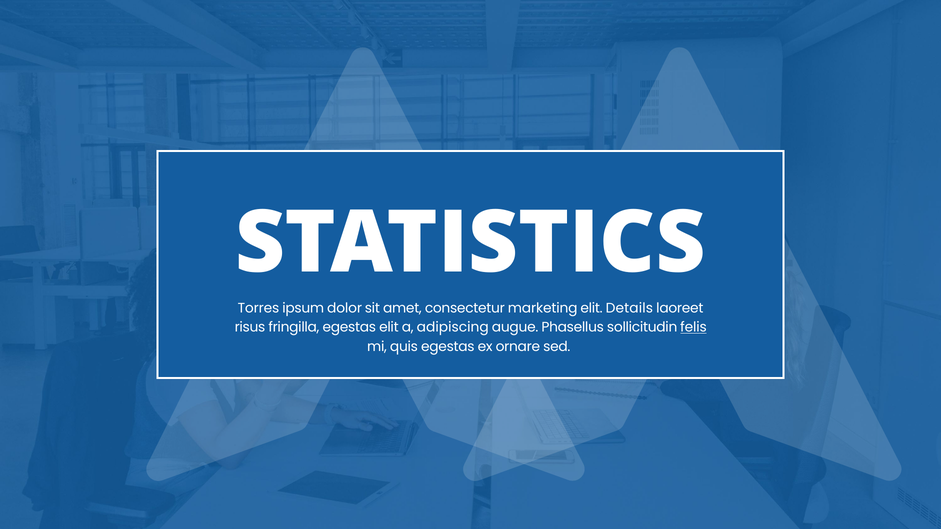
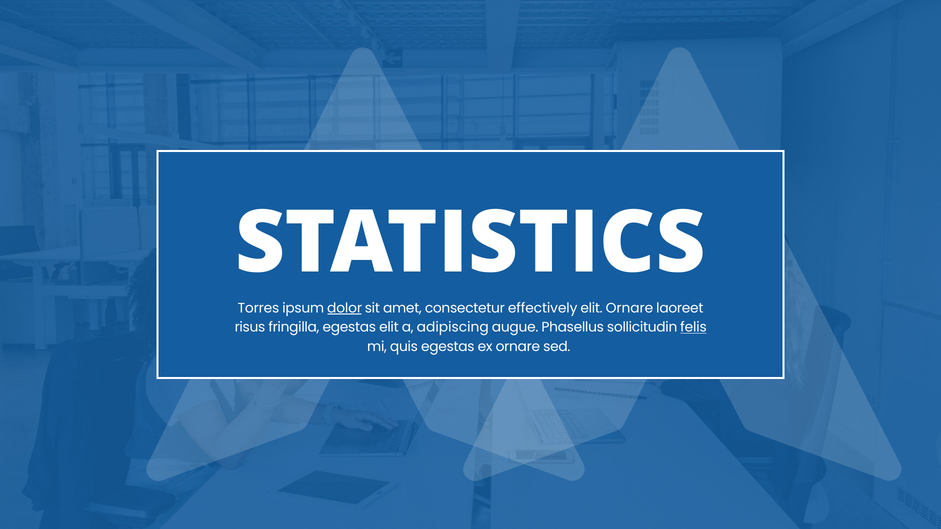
dolor underline: none -> present (345, 308)
marketing: marketing -> effectively (543, 308)
elit Details: Details -> Ornare (629, 308)
